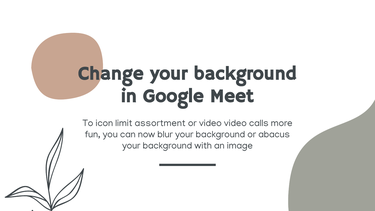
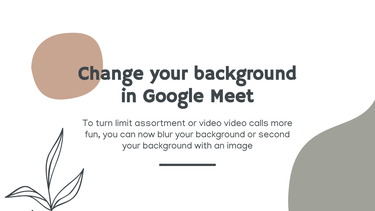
icon: icon -> turn (104, 123)
abacus: abacus -> second (274, 134)
